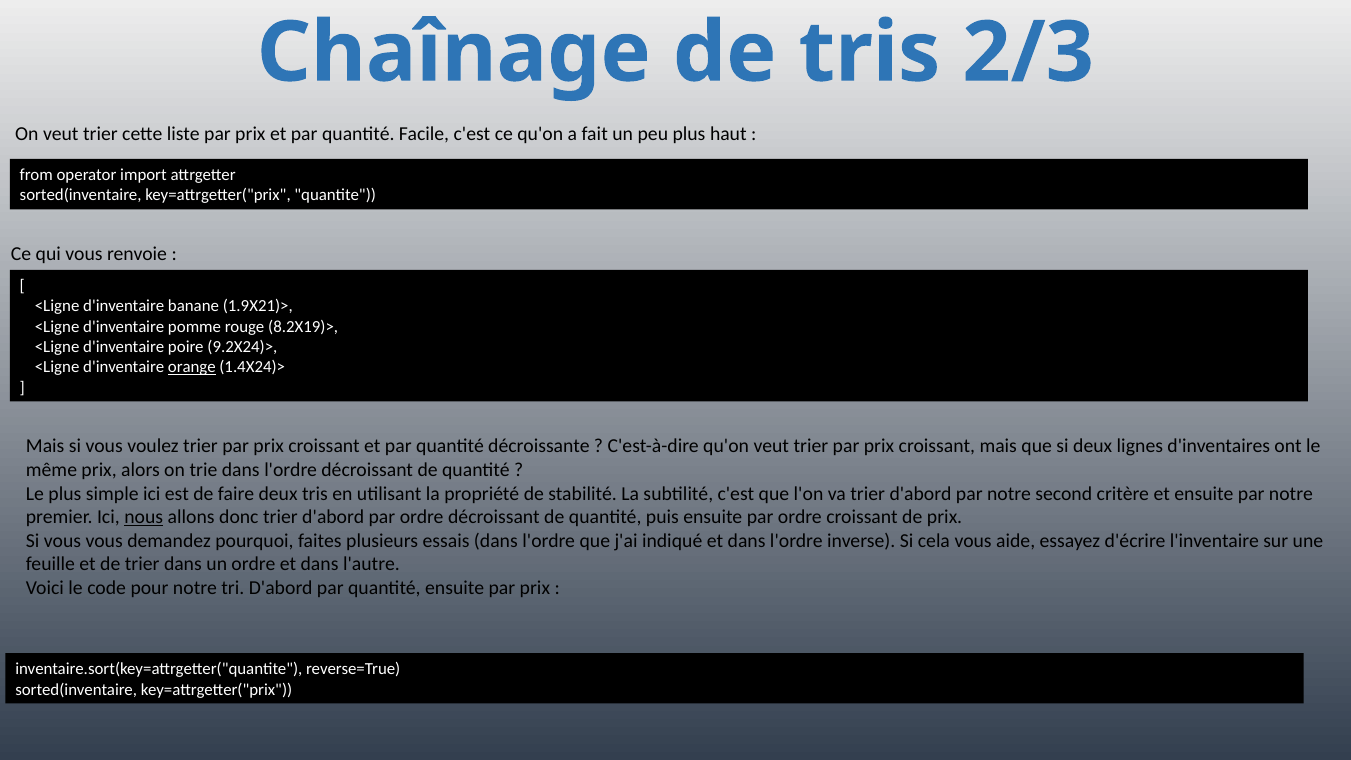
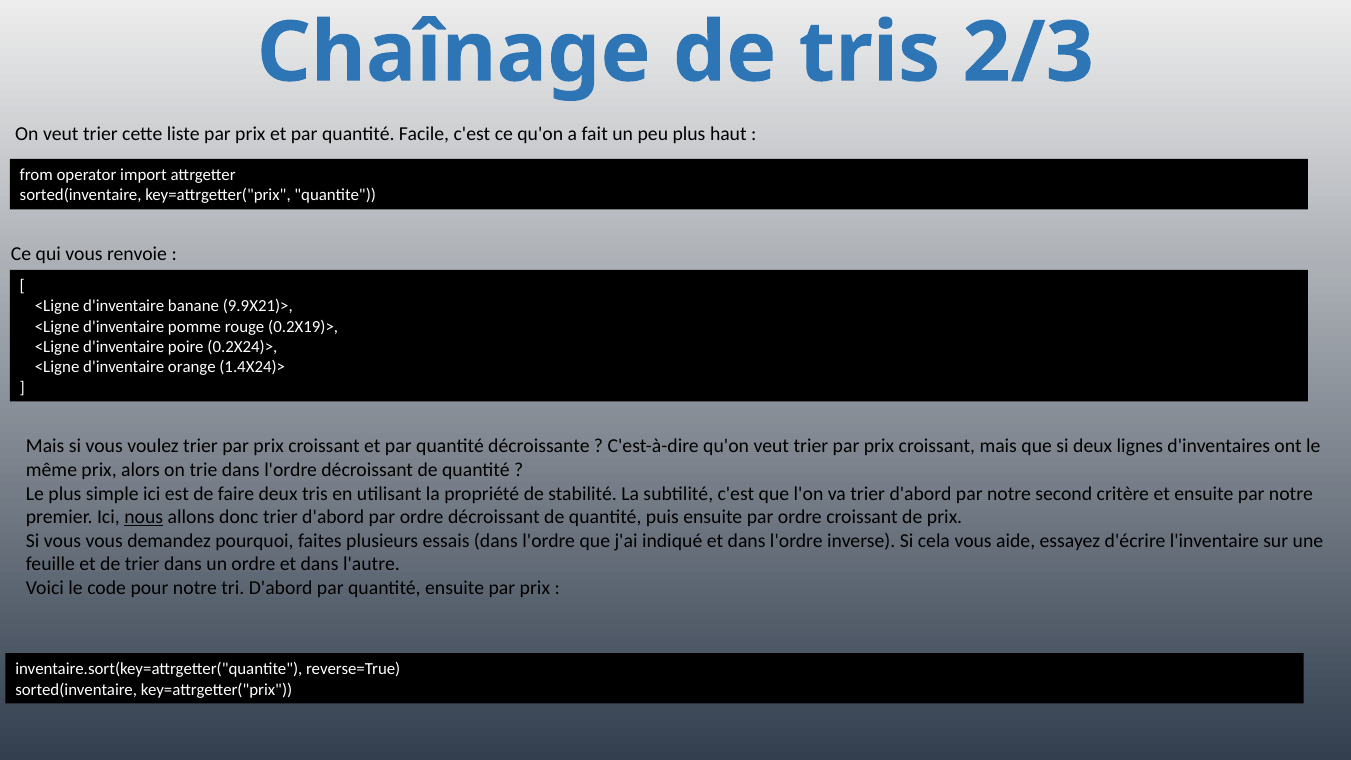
1.9X21)>: 1.9X21)> -> 9.9X21)> (258, 306)
8.2X19)>: 8.2X19)> -> 0.2X19)> (303, 327)
9.2X24)>: 9.2X24)> -> 0.2X24)> (242, 347)
orange underline: present -> none (192, 367)
